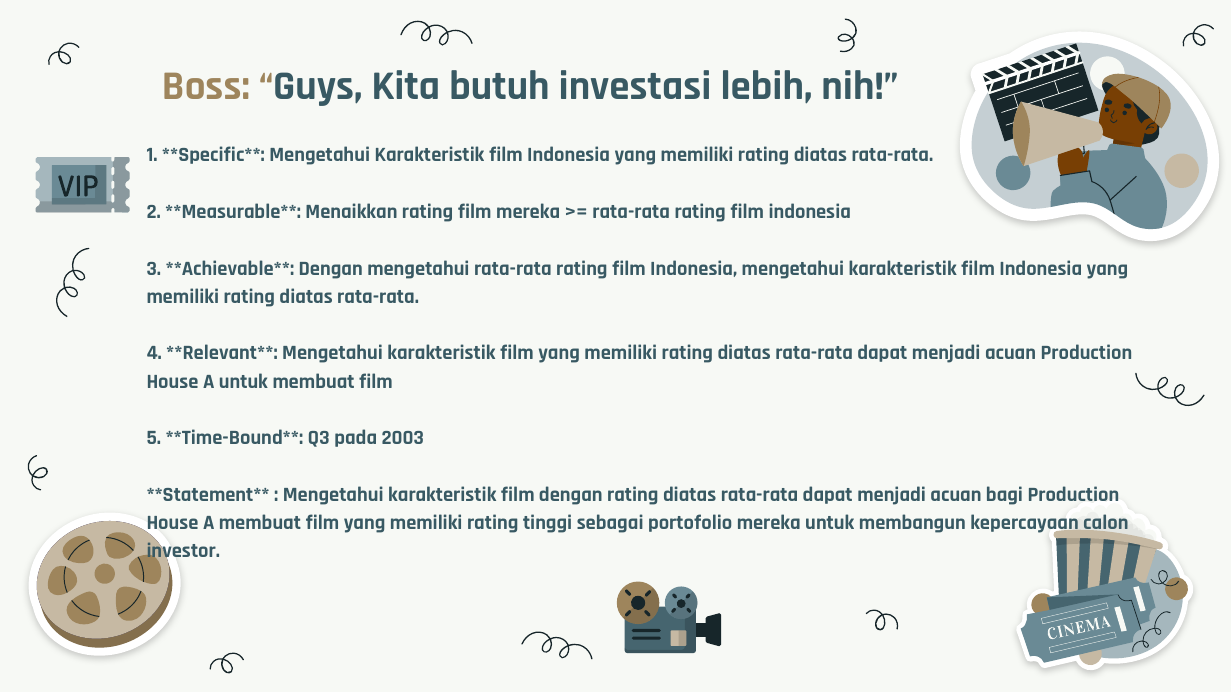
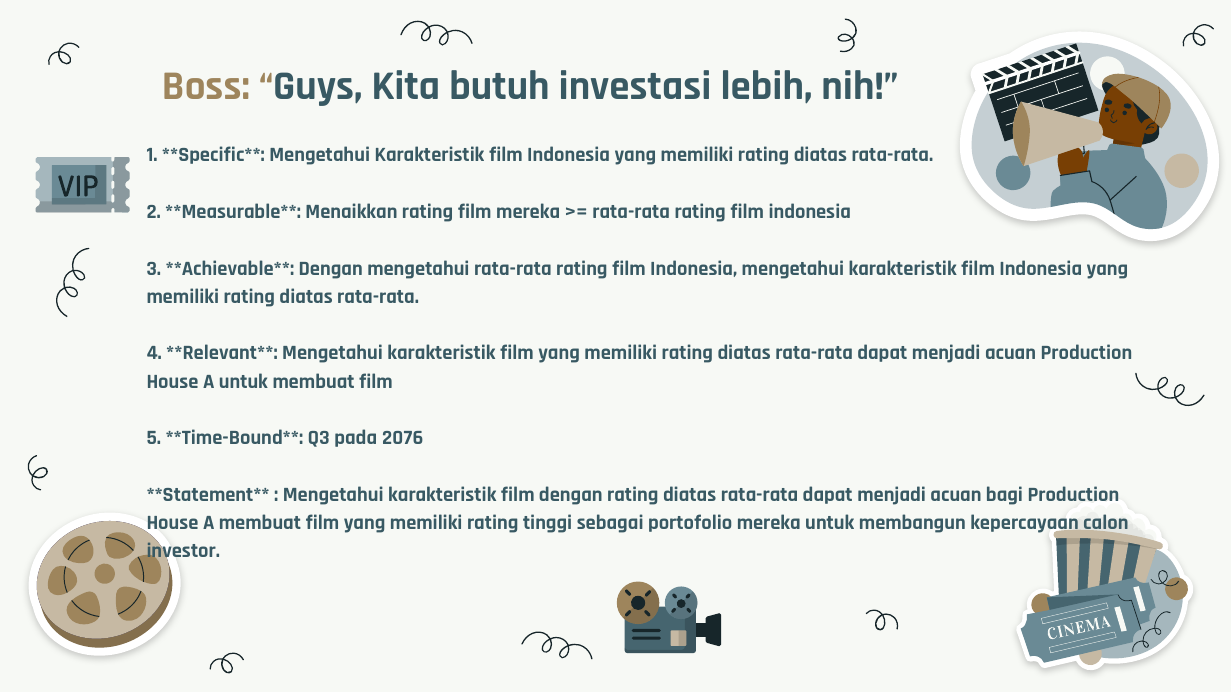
2003: 2003 -> 2076 (403, 438)
